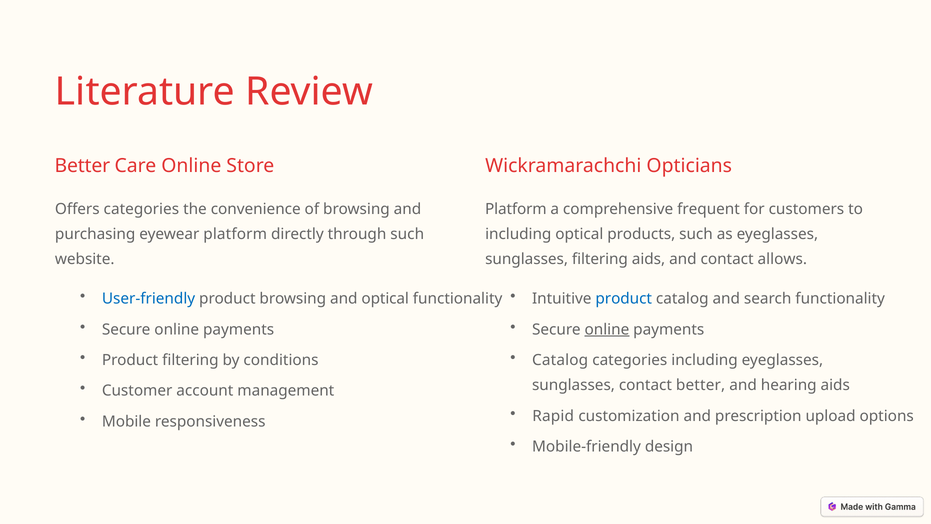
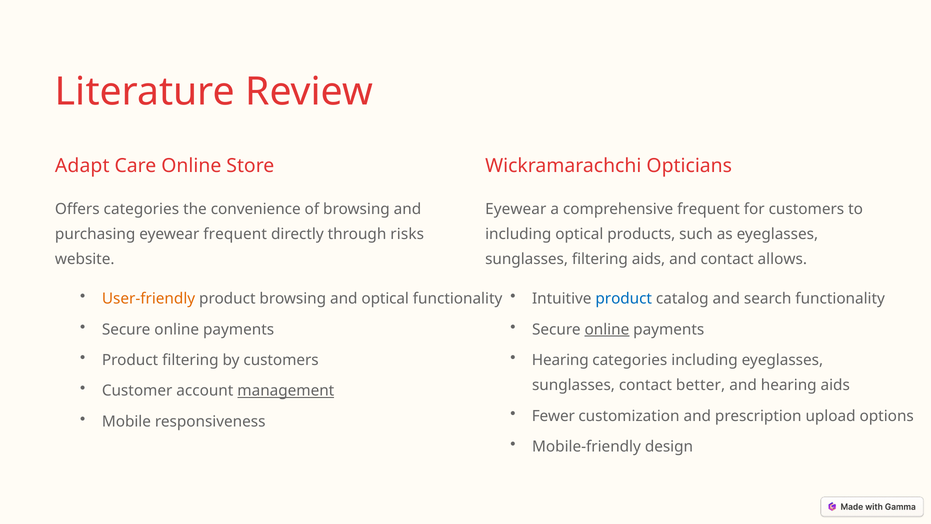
Better: Better -> Adapt (82, 166)
Platform: Platform -> Eyewear (516, 209)
eyewear platform: platform -> frequent (235, 234)
through such: such -> risks (407, 234)
User-friendly colour: blue -> orange (149, 299)
by conditions: conditions -> customers (281, 360)
Catalog: Catalog -> Hearing (560, 360)
management underline: none -> present (286, 391)
Rapid: Rapid -> Fewer (553, 416)
